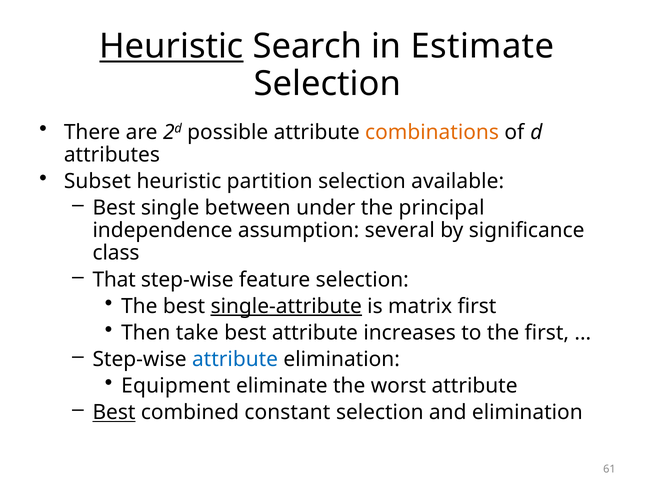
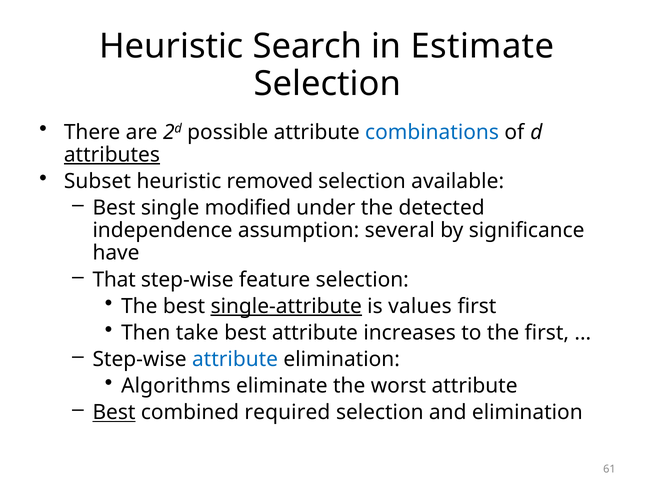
Heuristic underline: present -> none (171, 46)
combinations colour: orange -> blue (432, 132)
attributes underline: none -> present (112, 155)
partition: partition -> removed (270, 181)
between: between -> modified (248, 208)
principal: principal -> detected (442, 208)
class: class -> have (116, 253)
matrix: matrix -> values (420, 306)
Equipment: Equipment -> Algorithms (176, 385)
constant: constant -> required (287, 412)
